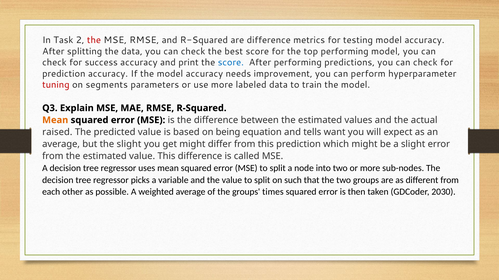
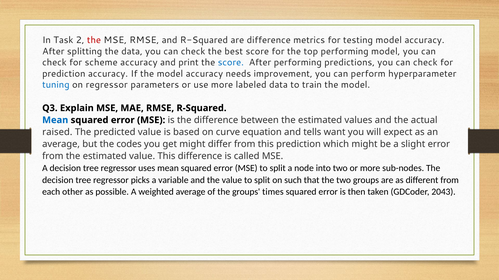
success: success -> scheme (101, 63)
tuning colour: red -> blue (56, 85)
on segments: segments -> regressor (107, 85)
Mean colour: orange -> blue (55, 120)
being: being -> curve (228, 132)
the slight: slight -> codes (129, 144)
2030: 2030 -> 2043 (444, 192)
